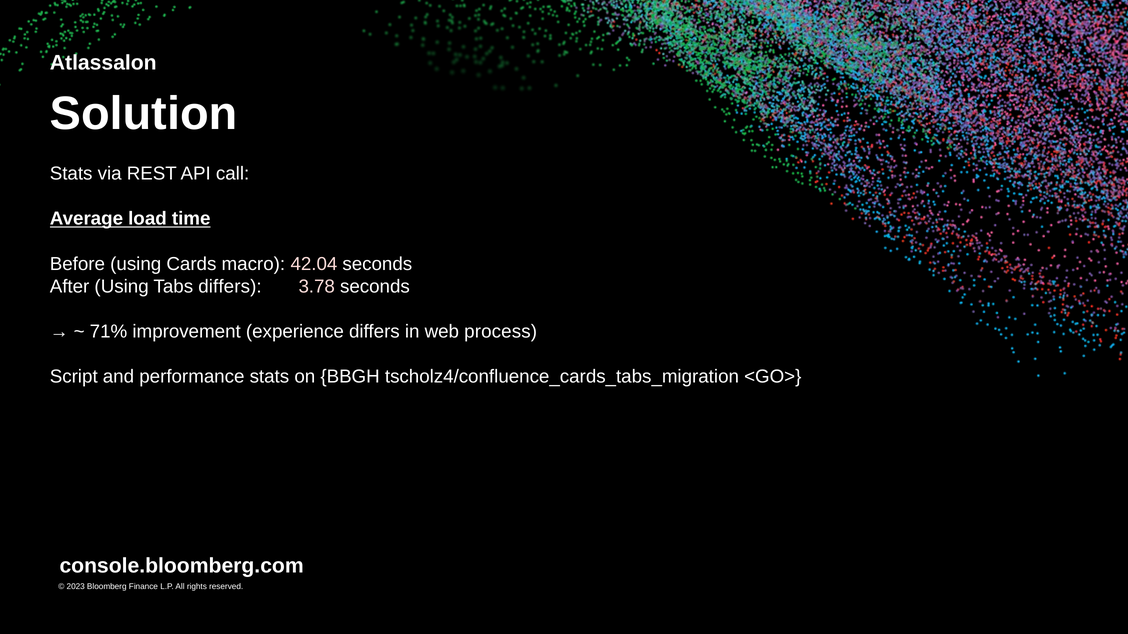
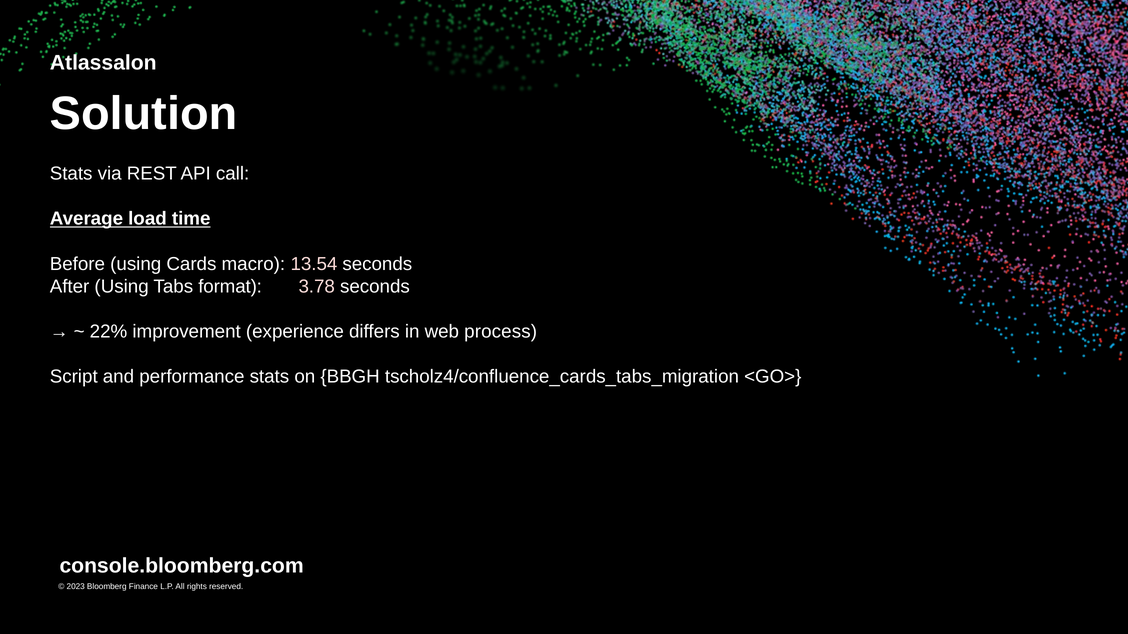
42.04: 42.04 -> 13.54 (314, 264)
Tabs differs: differs -> format (230, 287)
71%: 71% -> 22% (109, 332)
